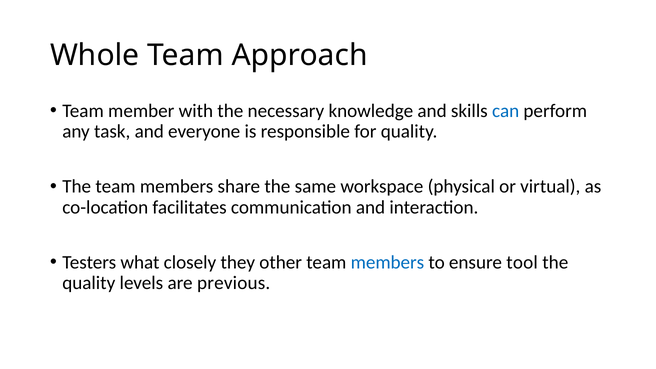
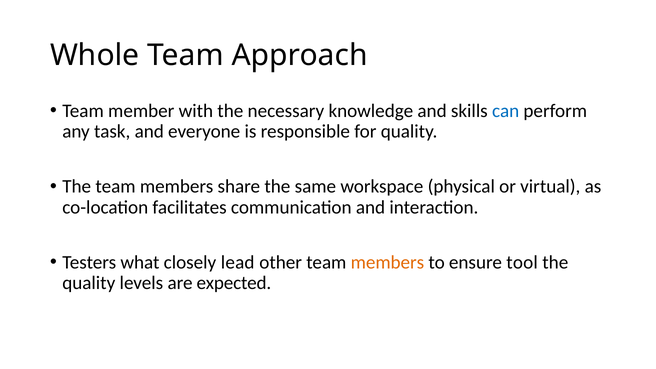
they: they -> lead (238, 262)
members colour: blue -> orange (387, 262)
previous: previous -> expected (234, 283)
